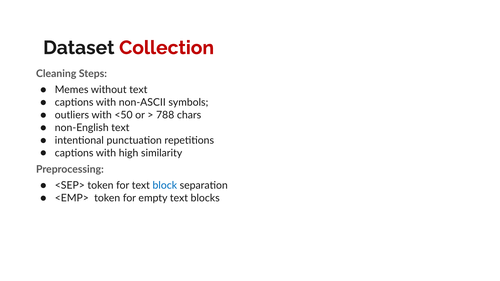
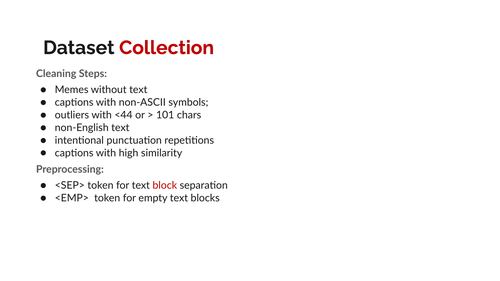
<50: <50 -> <44 (124, 115)
788: 788 -> 101 (165, 115)
block colour: blue -> red (165, 186)
